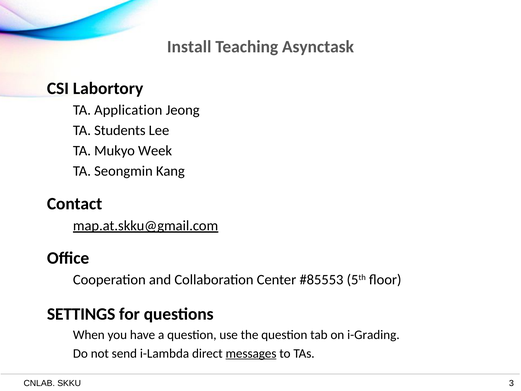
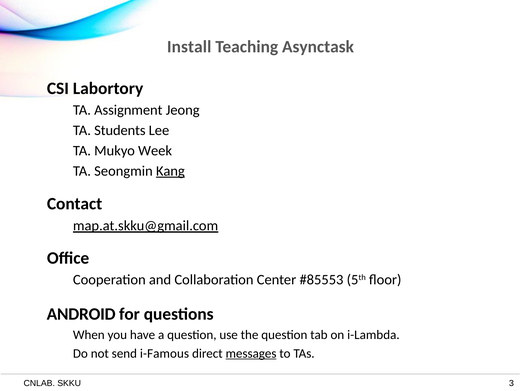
Application: Application -> Assignment (128, 110)
Kang underline: none -> present (170, 171)
SETTINGS: SETTINGS -> ANDROID (81, 314)
i-Grading: i-Grading -> i-Lambda (373, 335)
i-Lambda: i-Lambda -> i-Famous (164, 353)
